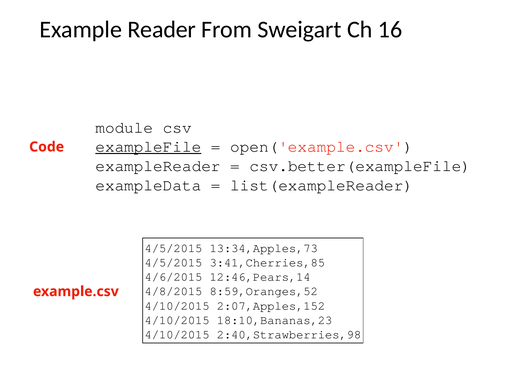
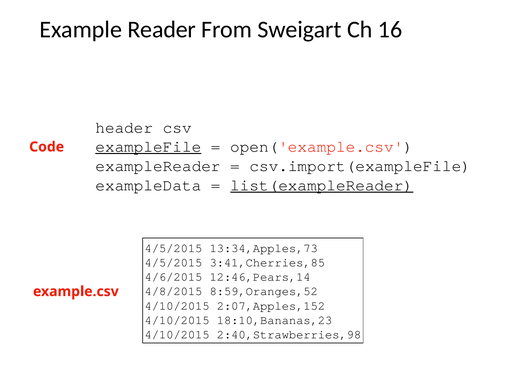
module: module -> header (124, 127)
csv.better(exampleFile: csv.better(exampleFile -> csv.import(exampleFile (360, 166)
list(exampleReader underline: none -> present (322, 185)
